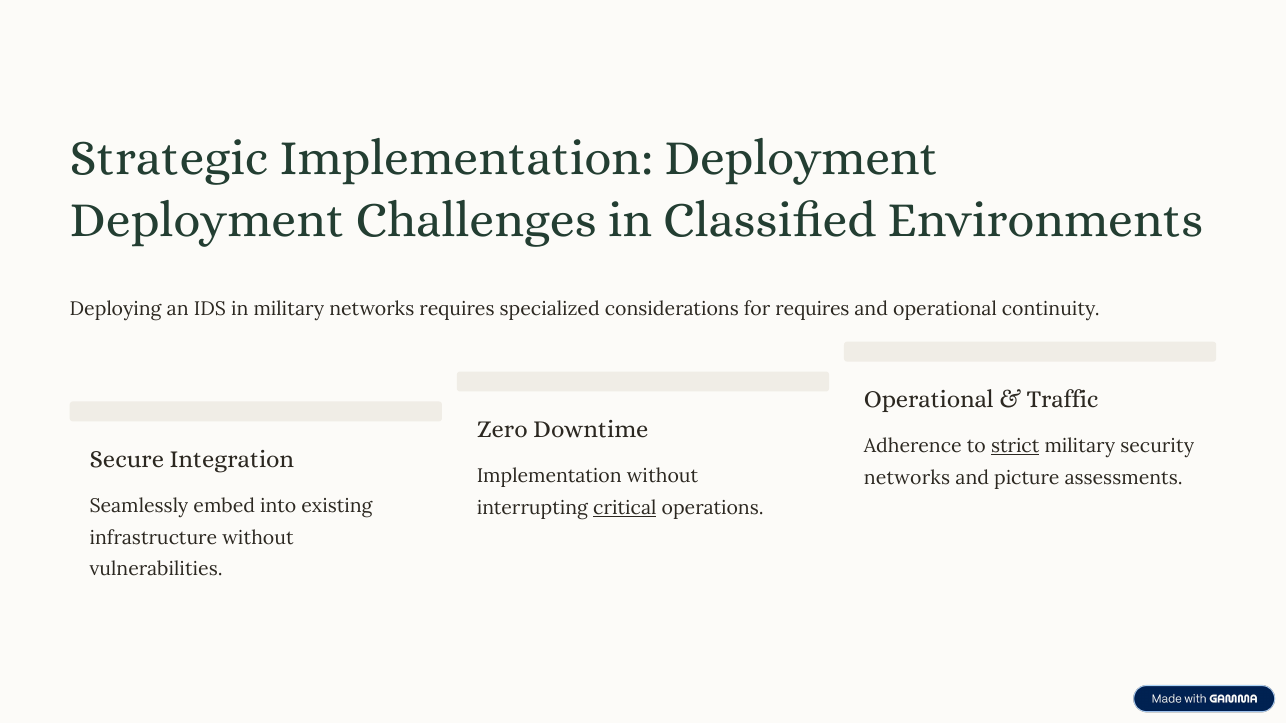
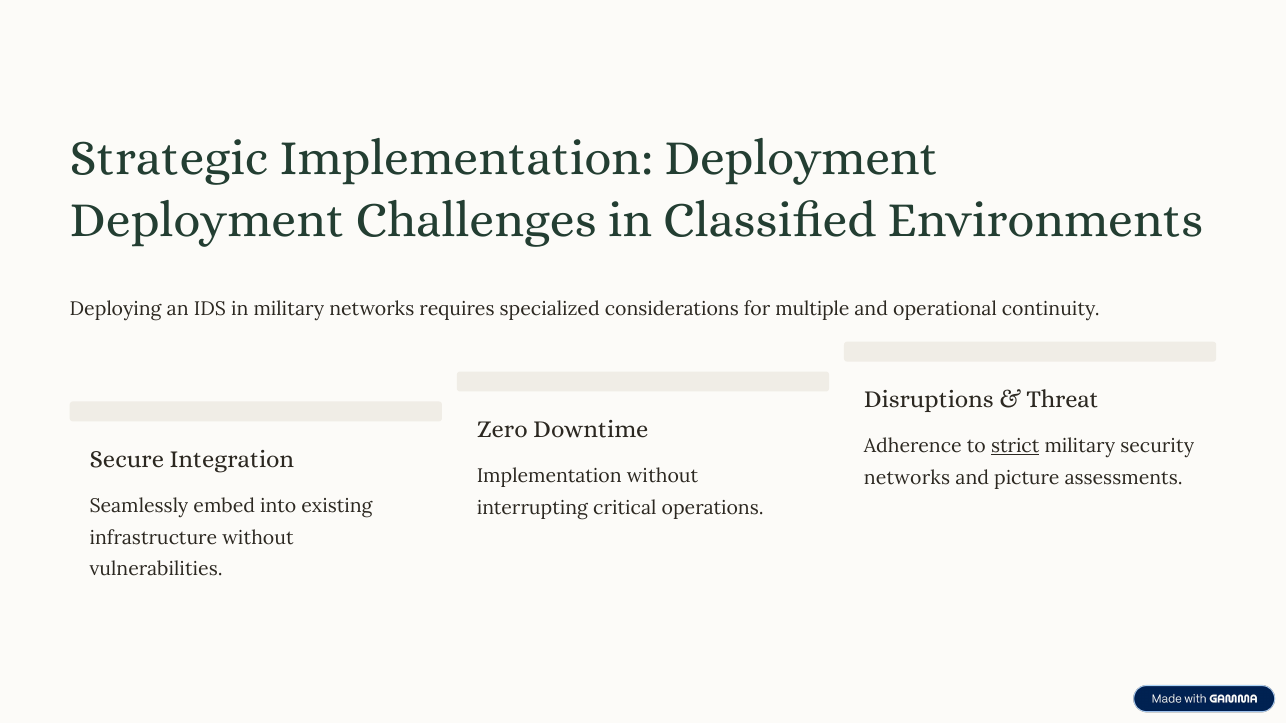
for requires: requires -> multiple (812, 309)
Operational: Operational -> Disruptions (929, 399)
Traffic: Traffic -> Threat (1063, 399)
critical underline: present -> none (625, 508)
